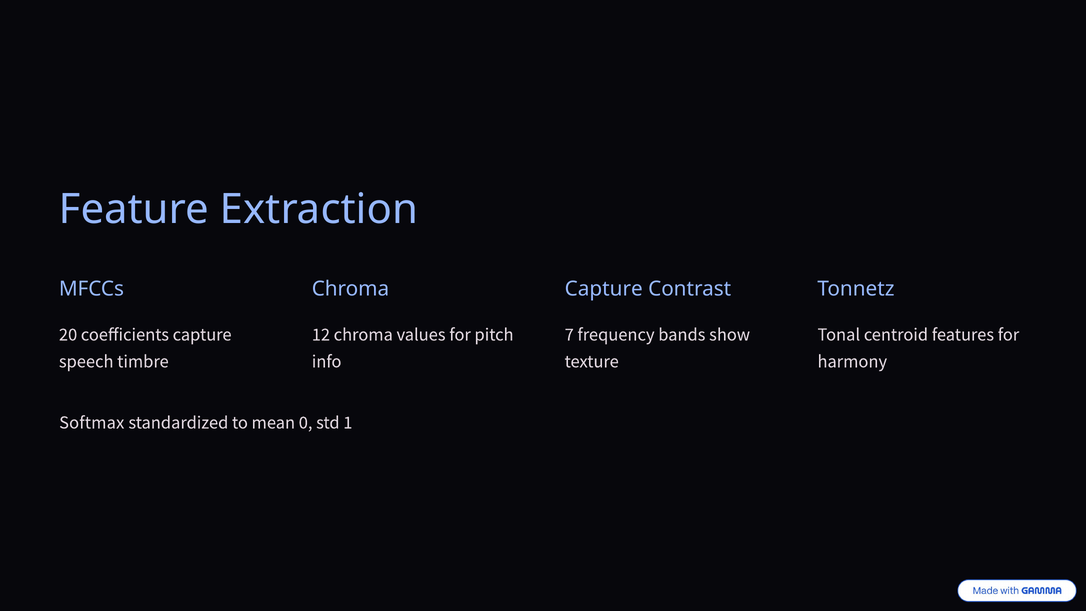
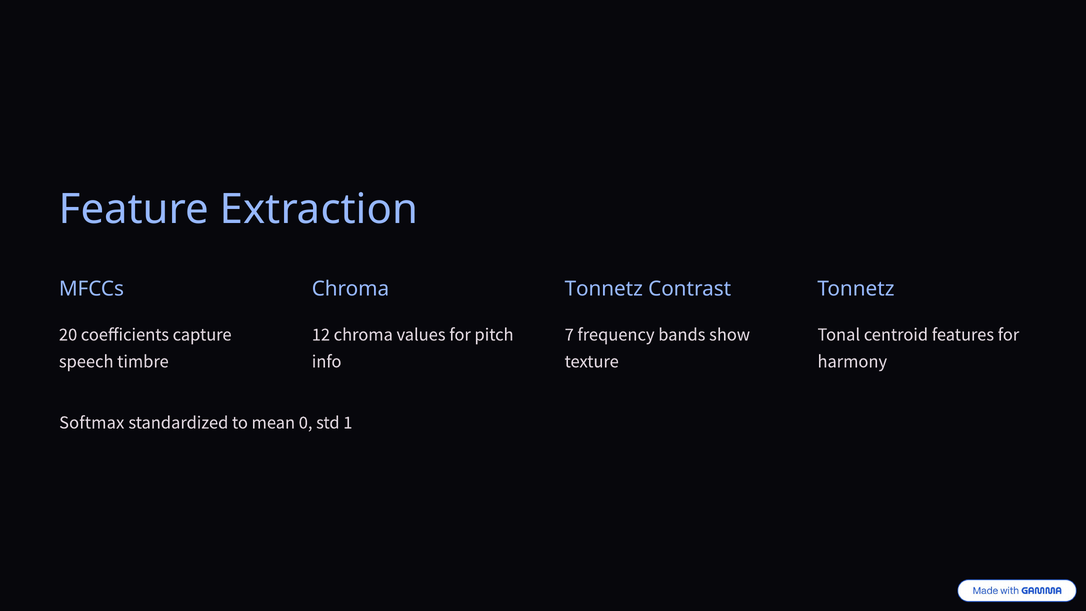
Capture: Capture -> Tonnetz (604, 289)
